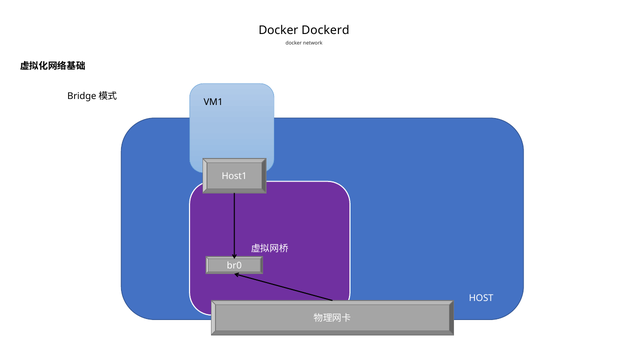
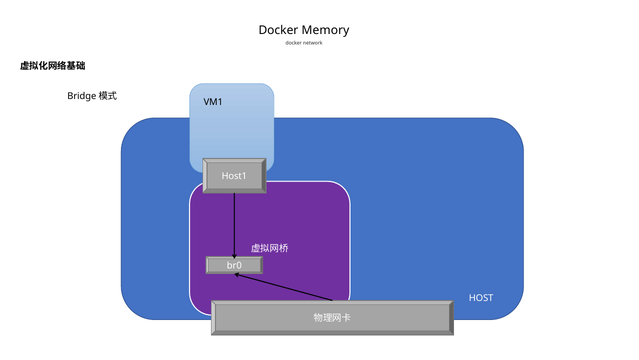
Dockerd: Dockerd -> Memory (325, 30)
